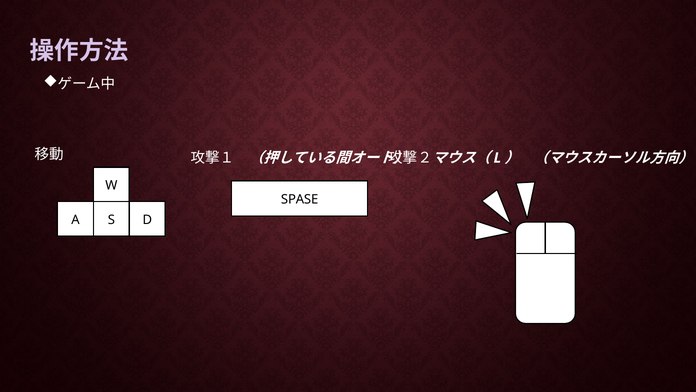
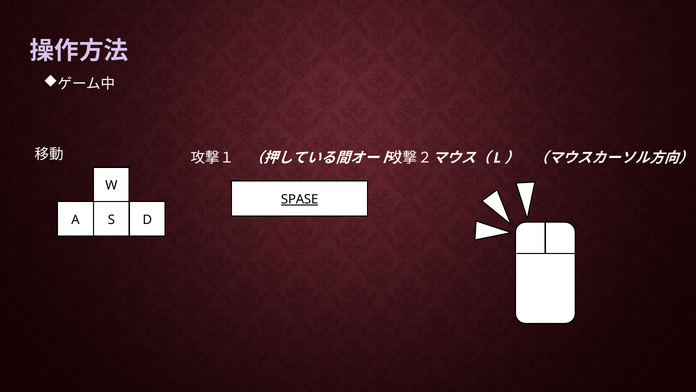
SPASE underline: none -> present (300, 199)
